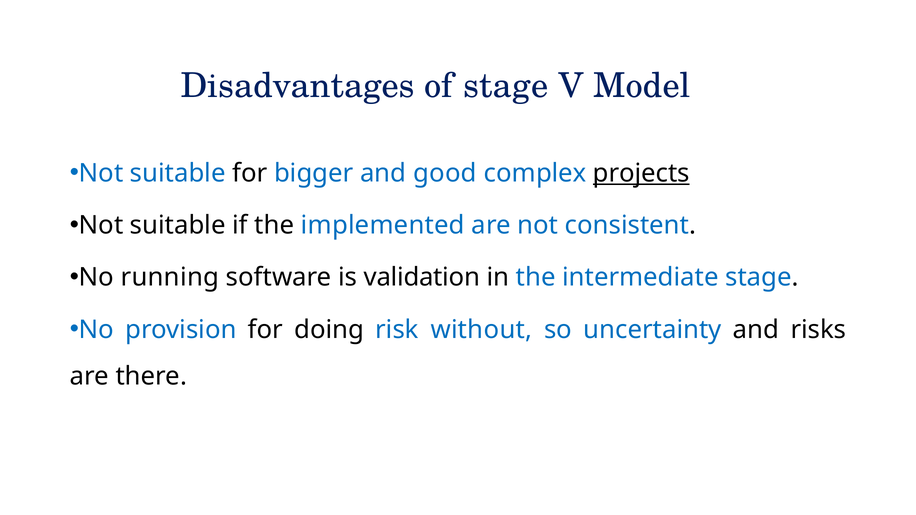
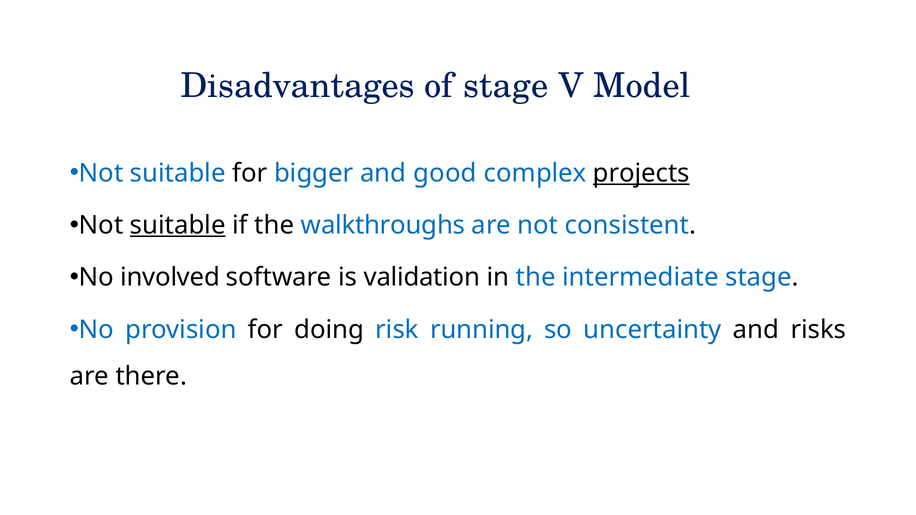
suitable underline: none -> present (178, 225)
implemented: implemented -> walkthroughs (383, 225)
running: running -> involved (170, 278)
without: without -> running (482, 330)
